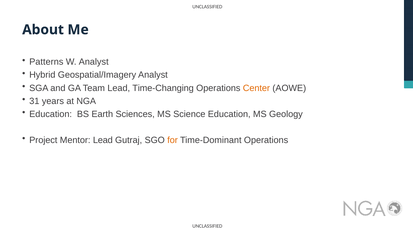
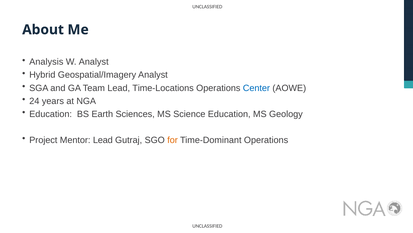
Patterns: Patterns -> Analysis (46, 62)
Time-Changing: Time-Changing -> Time-Locations (163, 88)
Center colour: orange -> blue (256, 88)
31: 31 -> 24 (34, 101)
